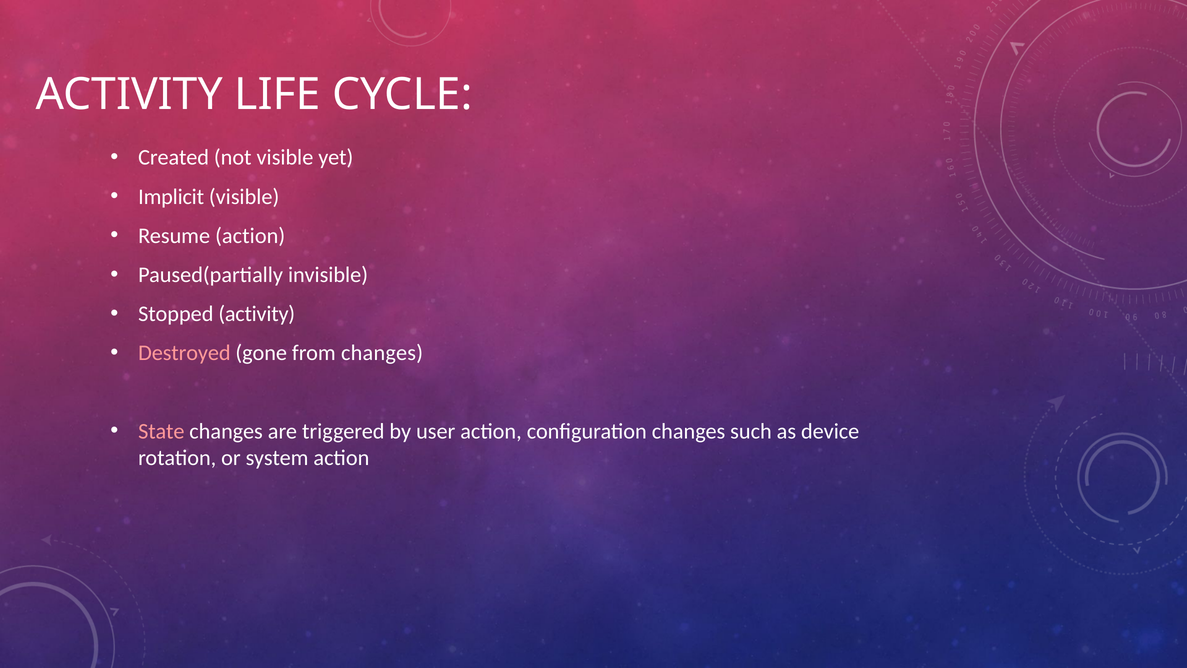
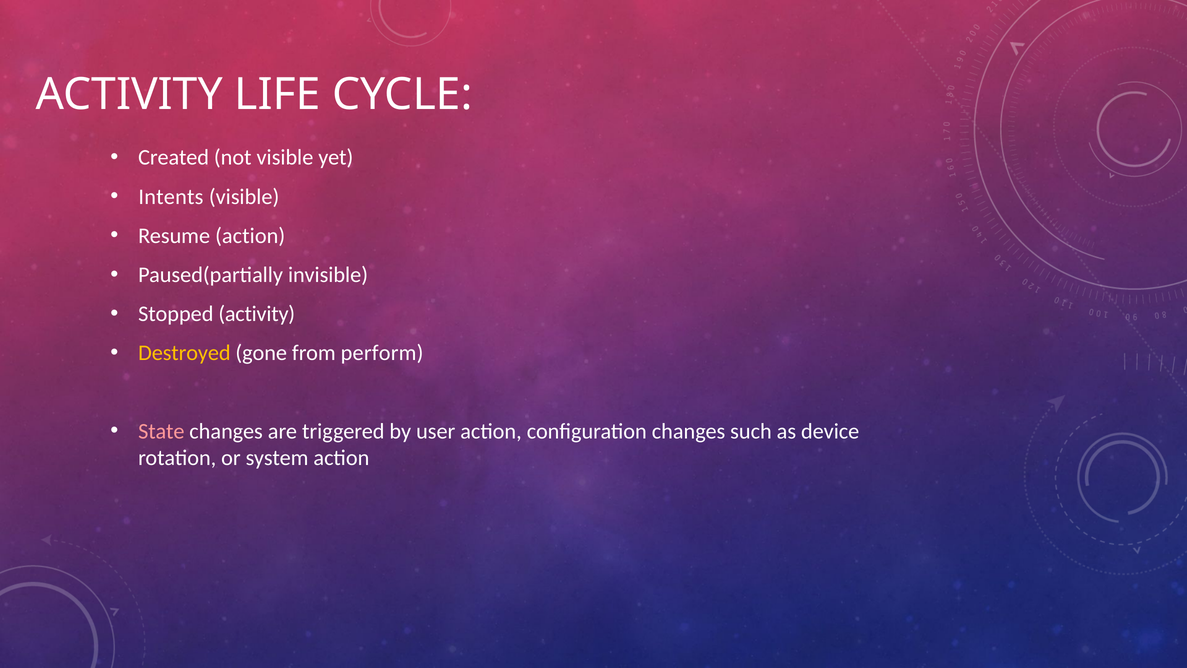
Implicit: Implicit -> Intents (171, 197)
Destroyed colour: pink -> yellow (184, 353)
from changes: changes -> perform (382, 353)
